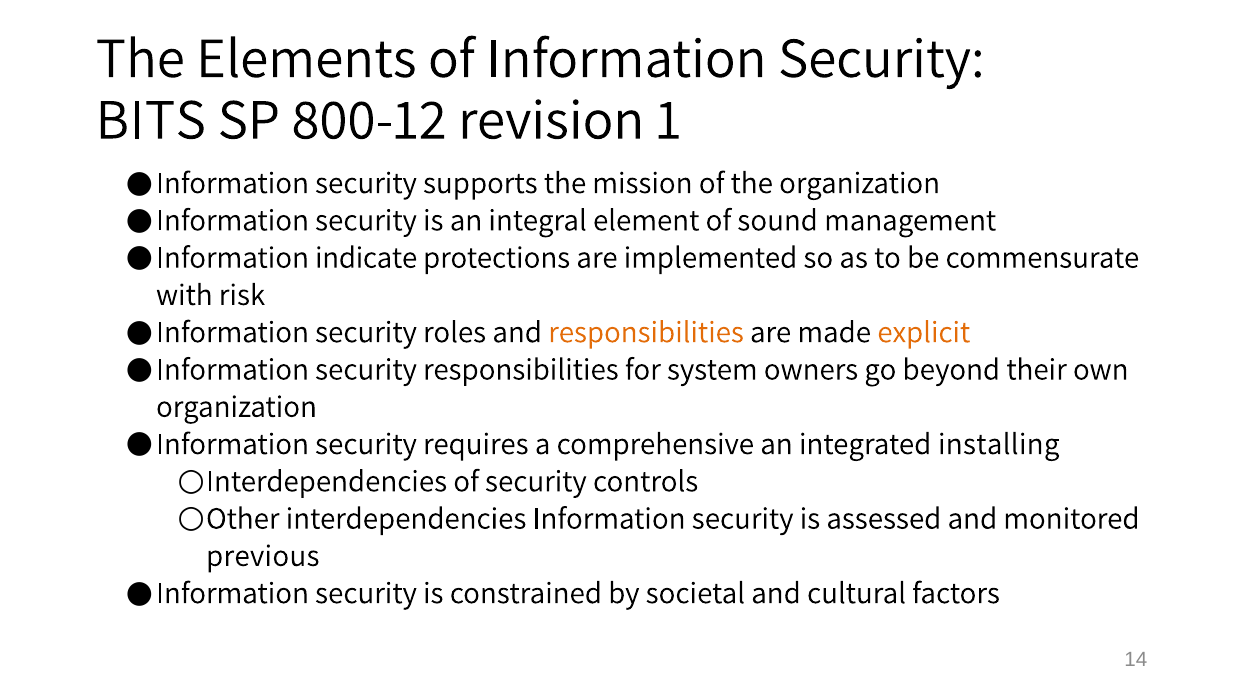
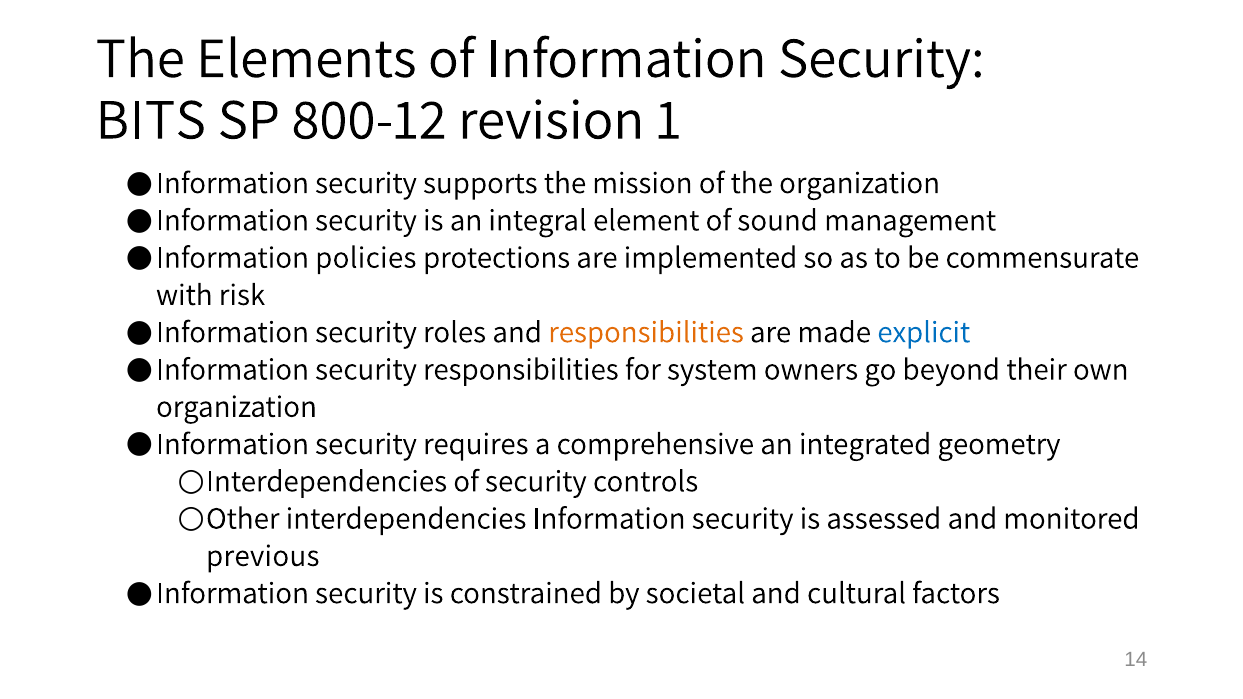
indicate: indicate -> policies (366, 257)
explicit colour: orange -> blue (924, 332)
installing: installing -> geometry (999, 444)
